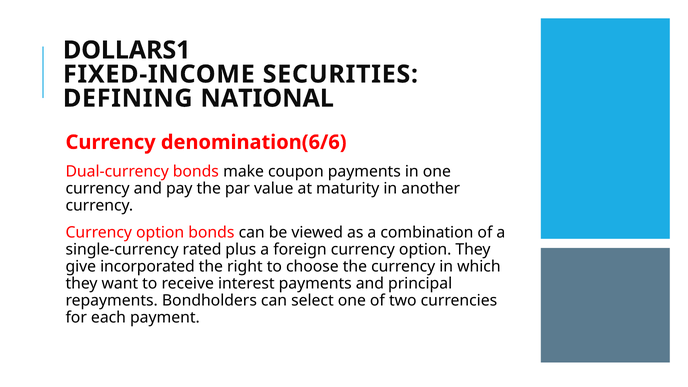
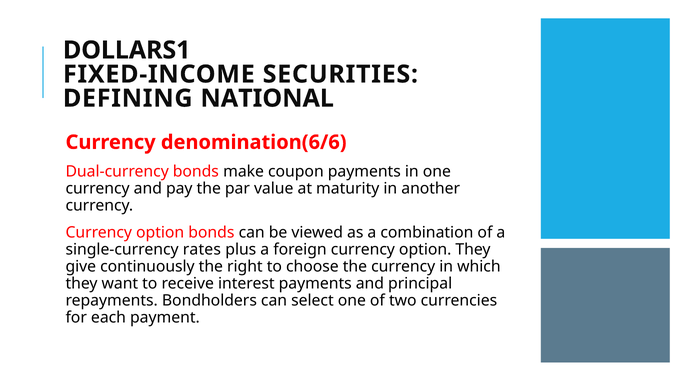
rated: rated -> rates (202, 250)
incorporated: incorporated -> continuously (147, 267)
